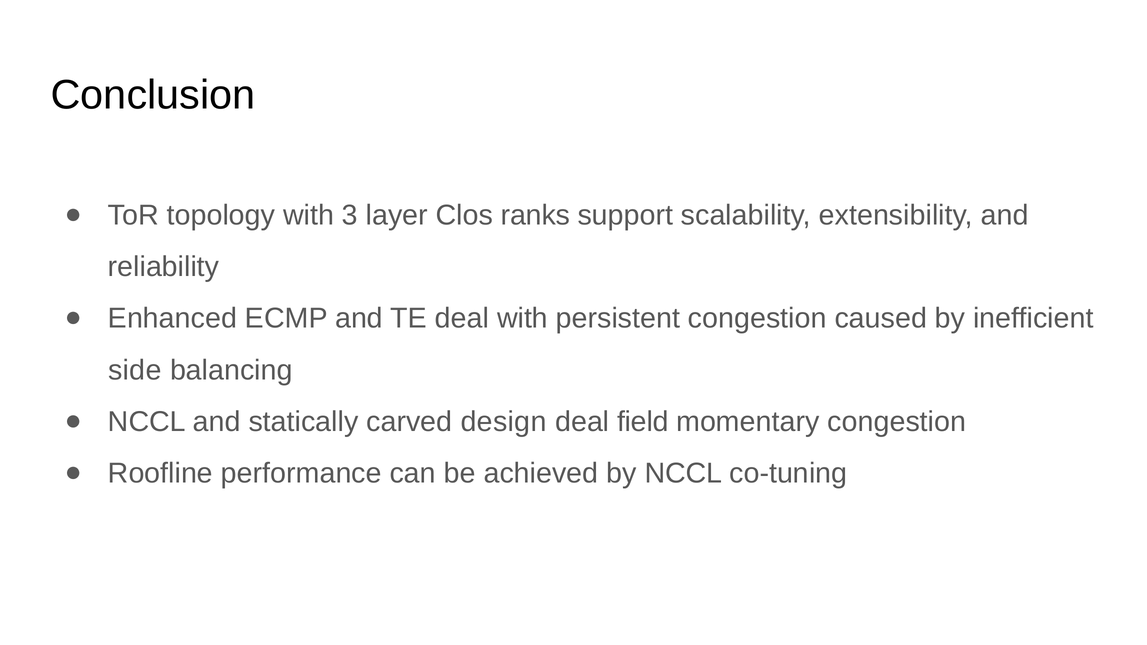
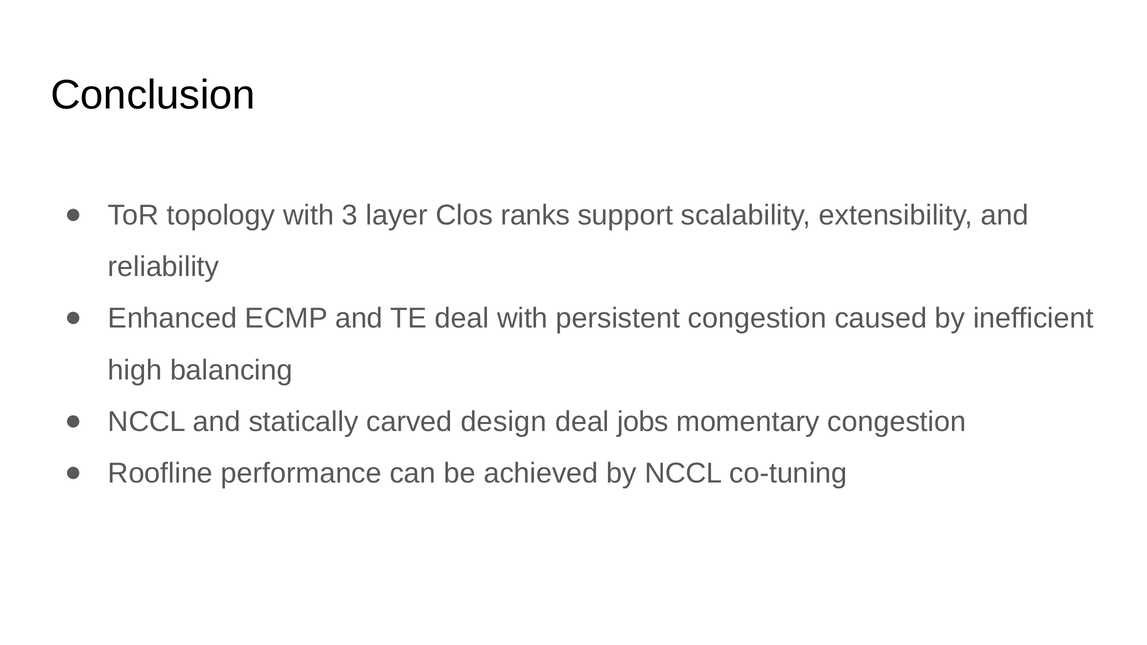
side: side -> high (135, 370)
field: field -> jobs (643, 422)
